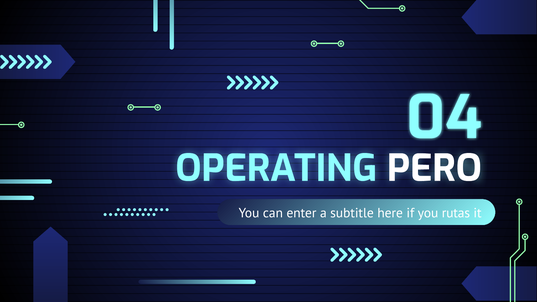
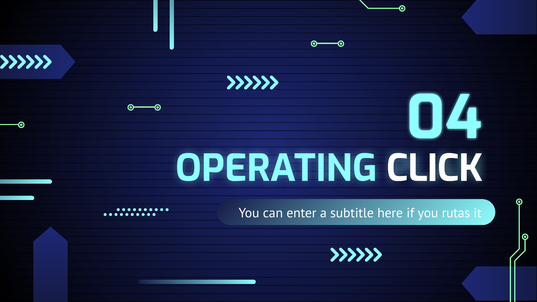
PERO: PERO -> CLICK (435, 169)
